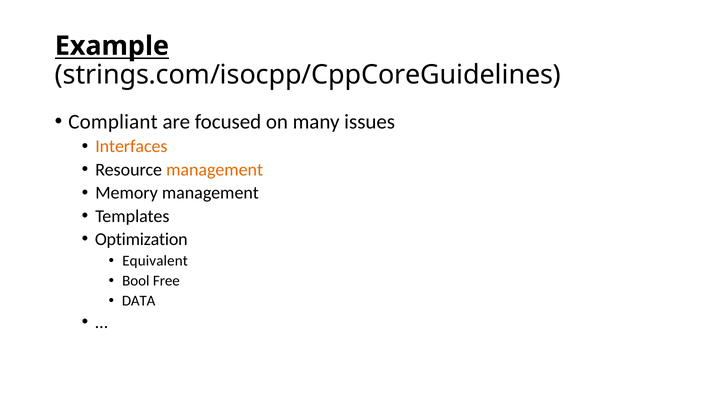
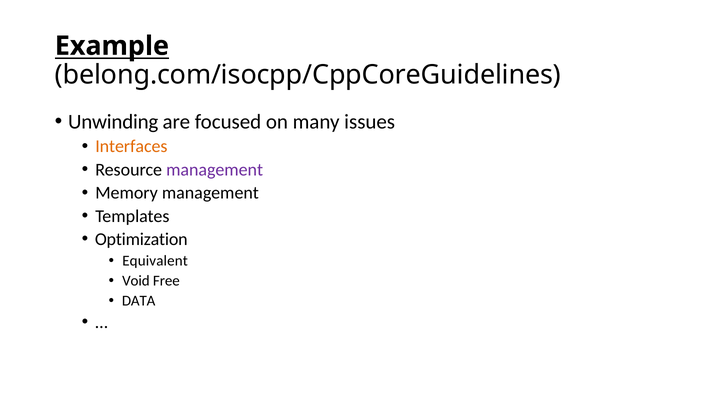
strings.com/isocpp/CppCoreGuidelines: strings.com/isocpp/CppCoreGuidelines -> belong.com/isocpp/CppCoreGuidelines (308, 75)
Compliant: Compliant -> Unwinding (113, 122)
management colour: orange -> purple (215, 169)
Bool: Bool -> Void (136, 280)
